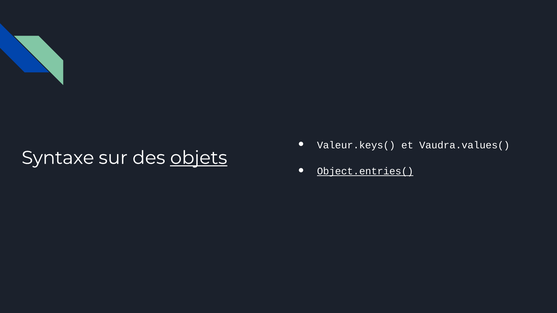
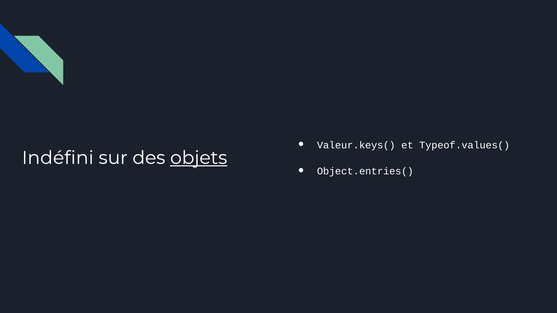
Vaudra.values(: Vaudra.values( -> Typeof.values( (465, 145)
Syntaxe: Syntaxe -> Indéfini (58, 158)
Object.entries( underline: present -> none (365, 171)
